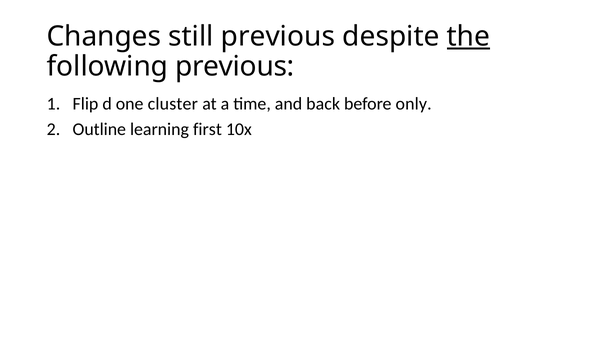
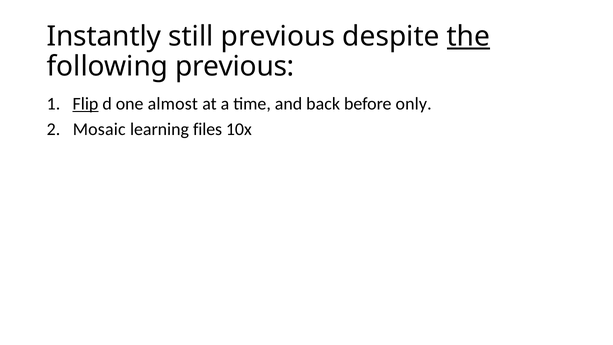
Changes: Changes -> Instantly (104, 36)
Flip underline: none -> present (85, 104)
cluster: cluster -> almost (173, 104)
Outline: Outline -> Mosaic (99, 129)
first: first -> files (208, 129)
